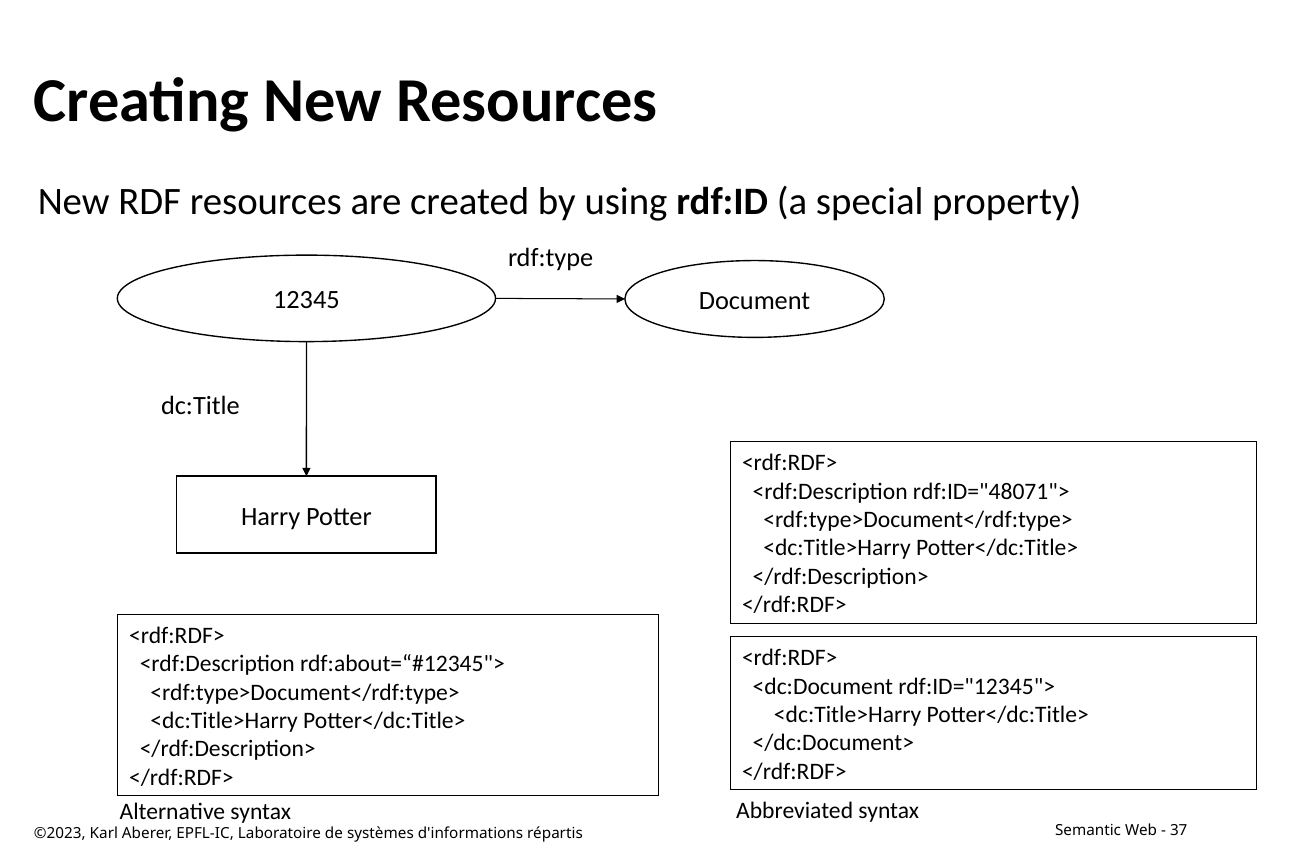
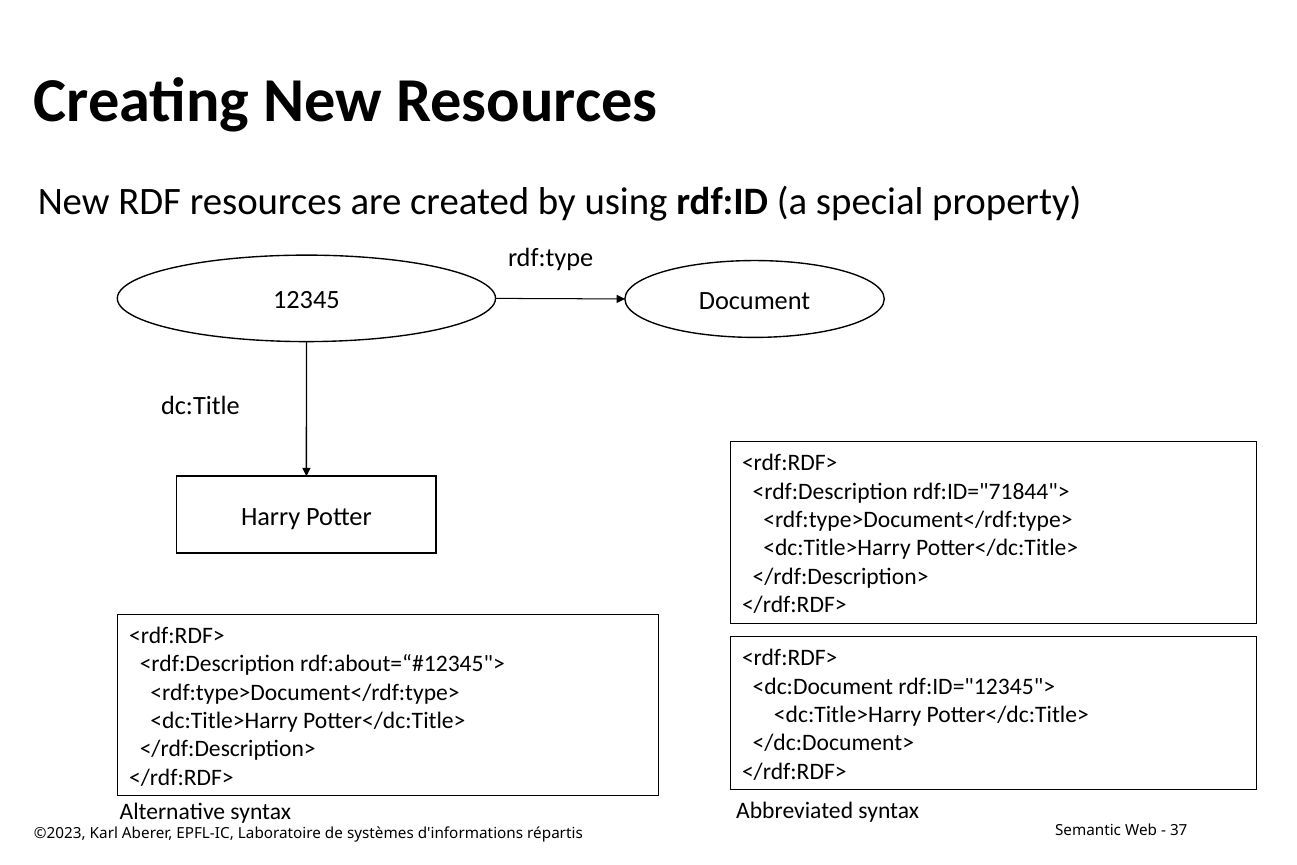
rdf:ID="48071">: rdf:ID="48071"> -> rdf:ID="71844"> (991, 491)
